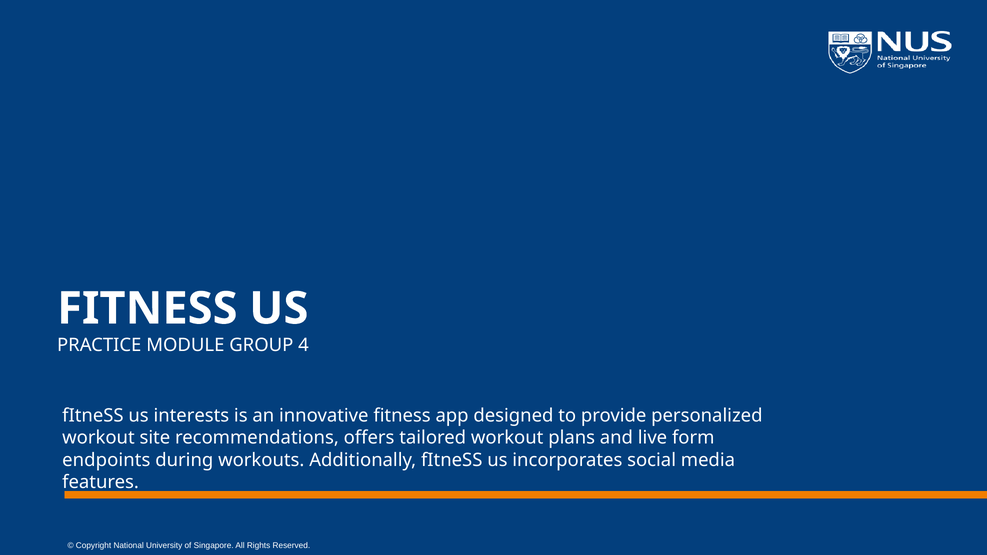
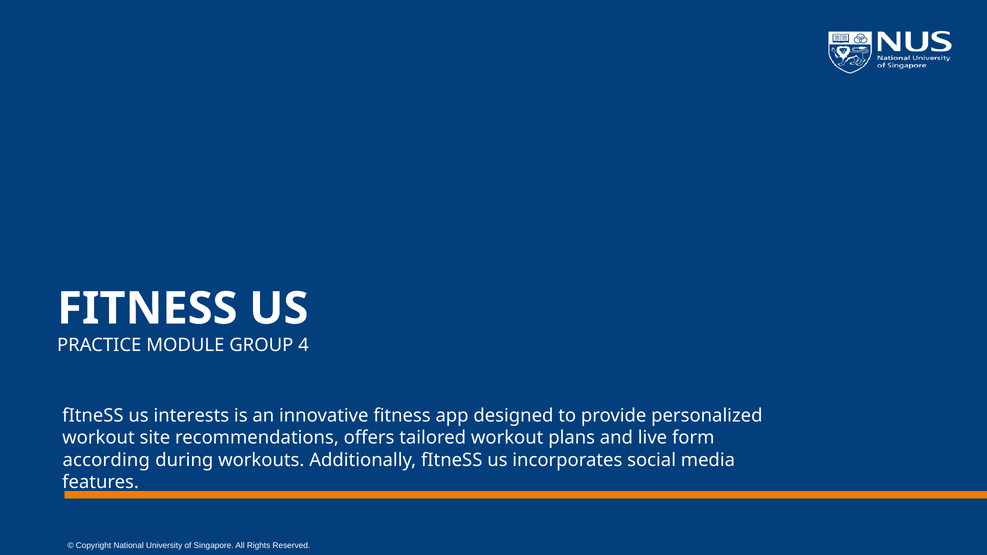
endpoints: endpoints -> according (106, 460)
